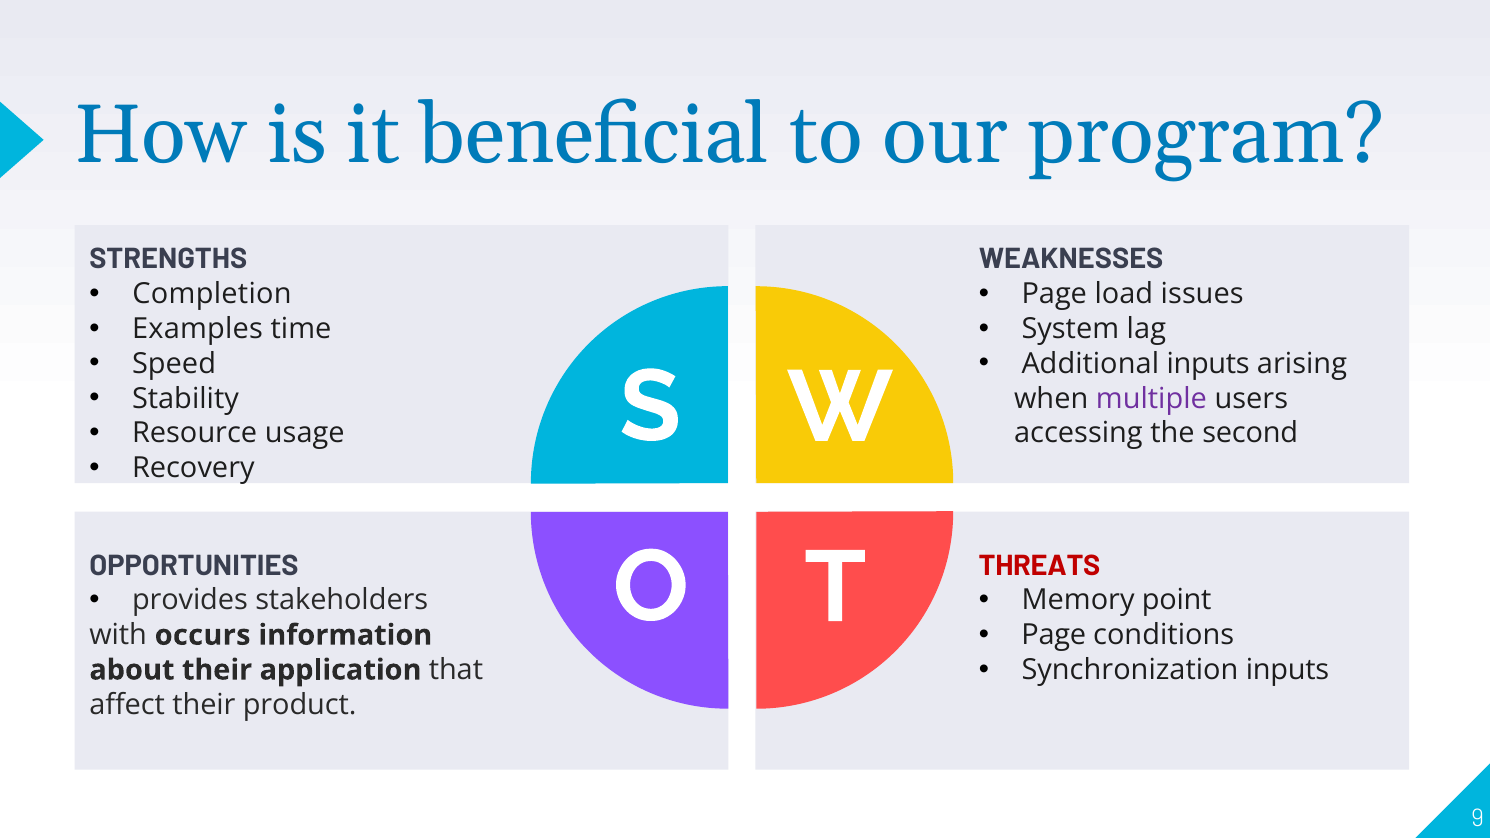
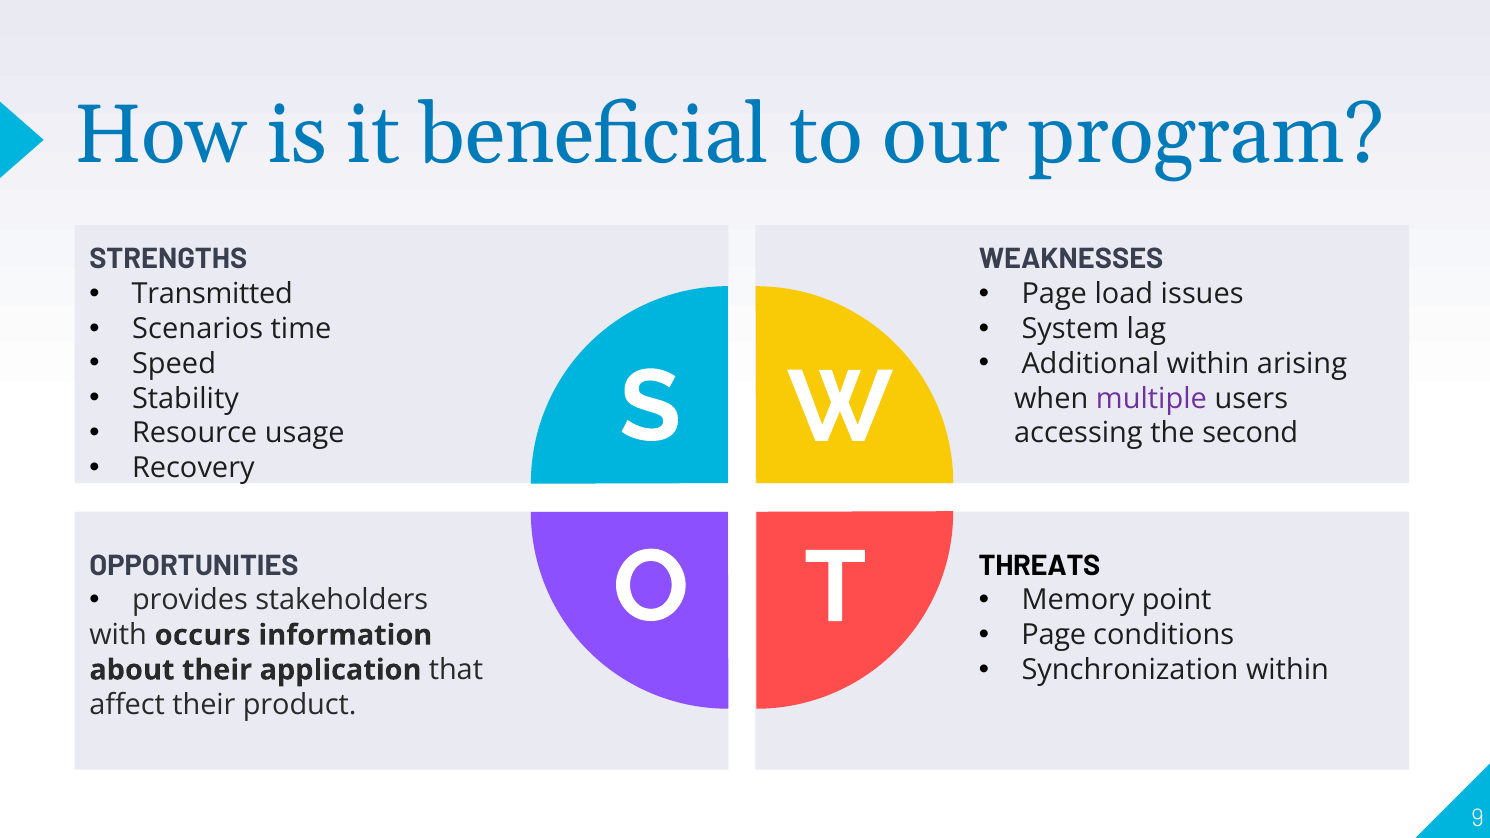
Completion: Completion -> Transmitted (212, 294)
Examples: Examples -> Scenarios (198, 329)
Additional inputs: inputs -> within (1208, 364)
THREATS colour: red -> black (1040, 566)
Synchronization inputs: inputs -> within (1287, 670)
